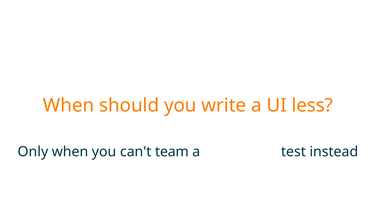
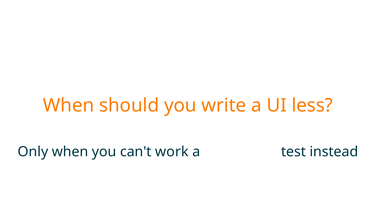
team: team -> work (172, 152)
